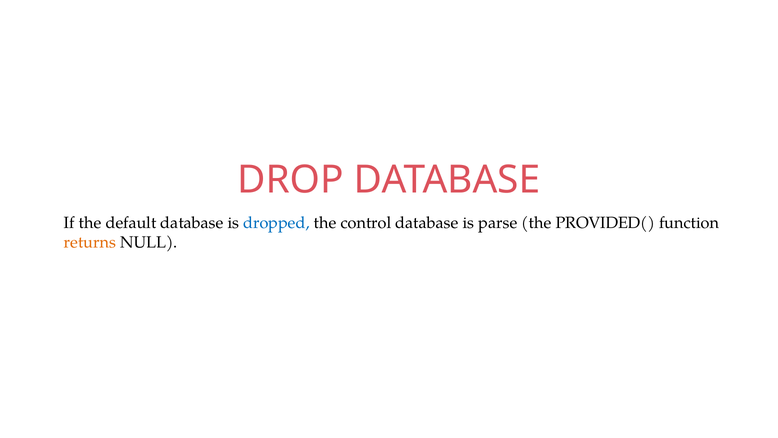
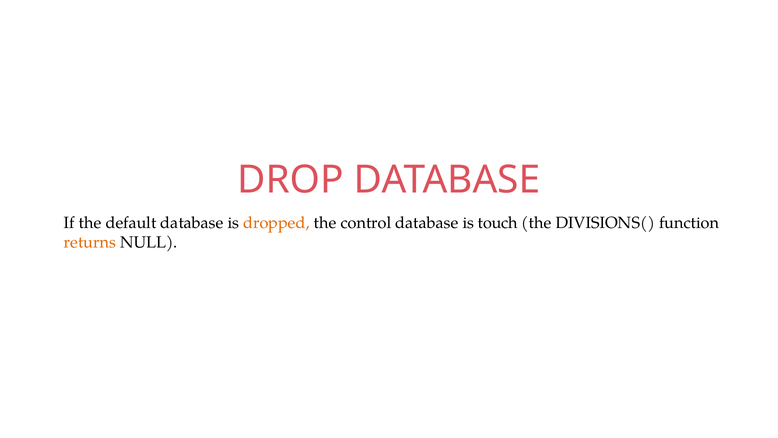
dropped colour: blue -> orange (276, 223)
parse: parse -> touch (498, 223)
PROVIDED(: PROVIDED( -> DIVISIONS( (605, 223)
